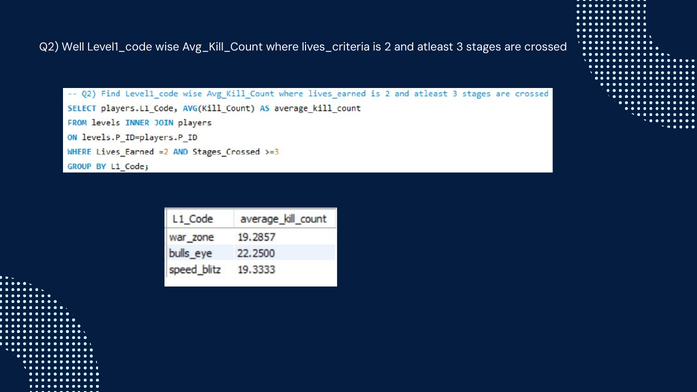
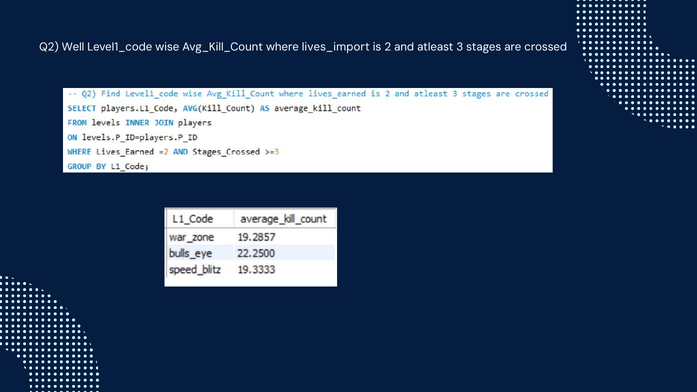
lives_criteria: lives_criteria -> lives_import (336, 47)
